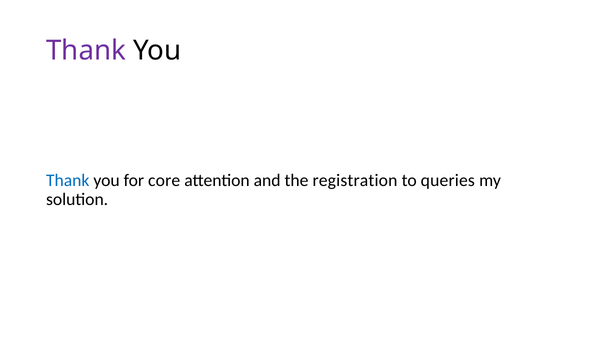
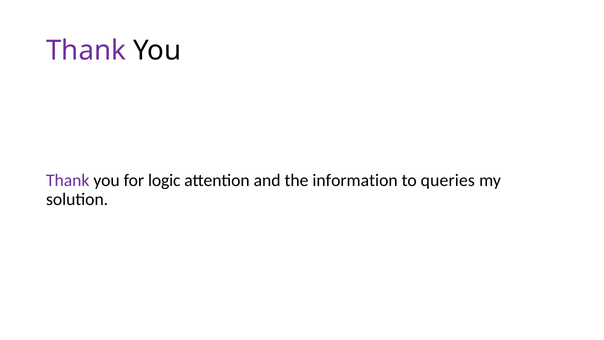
Thank colour: blue -> purple (68, 180)
core: core -> logic (164, 180)
registration: registration -> information (355, 180)
